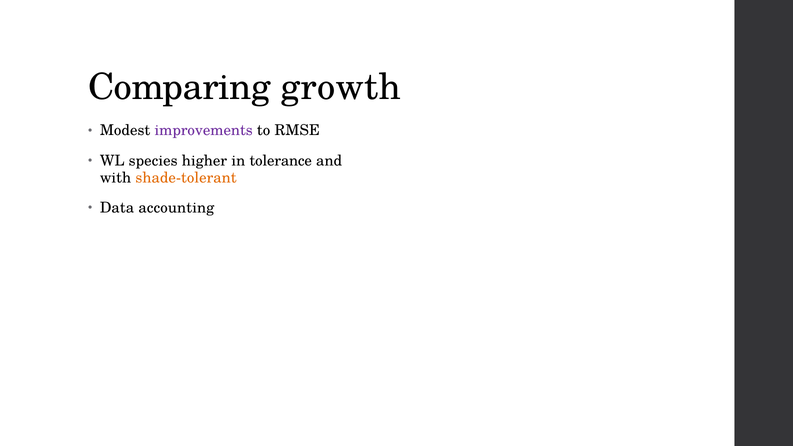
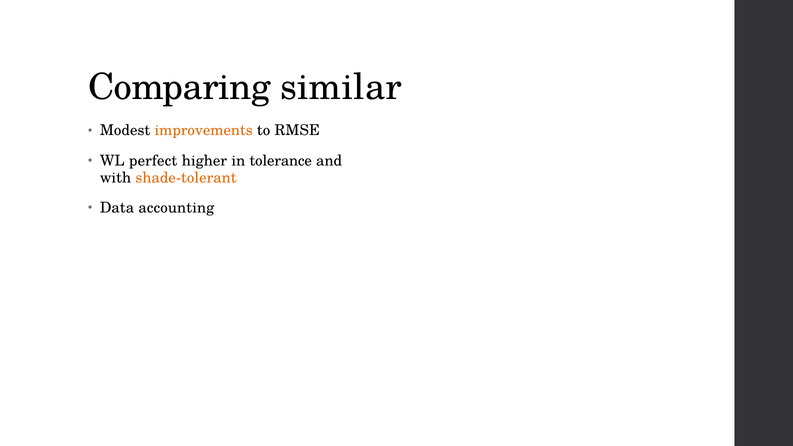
growth: growth -> similar (341, 87)
improvements colour: purple -> orange (204, 131)
species: species -> perfect (153, 161)
